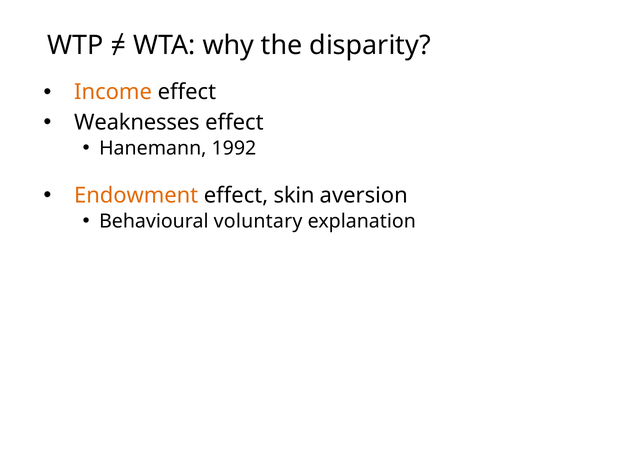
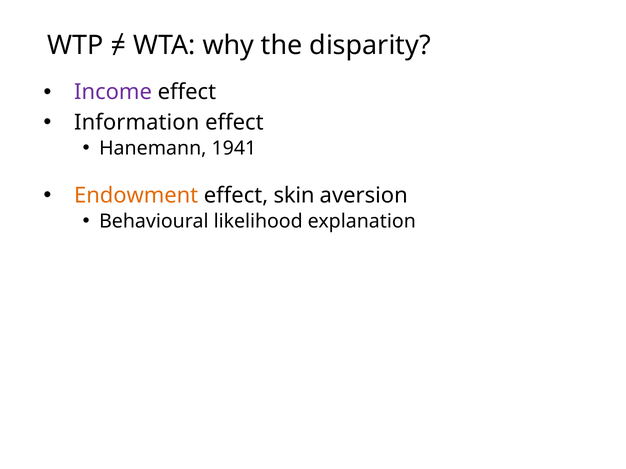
Income colour: orange -> purple (113, 92)
Weaknesses: Weaknesses -> Information (137, 122)
1992: 1992 -> 1941 (234, 148)
voluntary: voluntary -> likelihood (258, 221)
